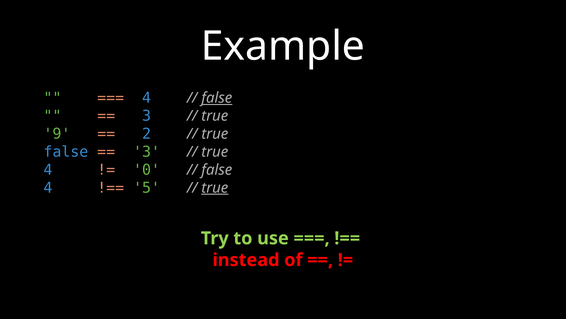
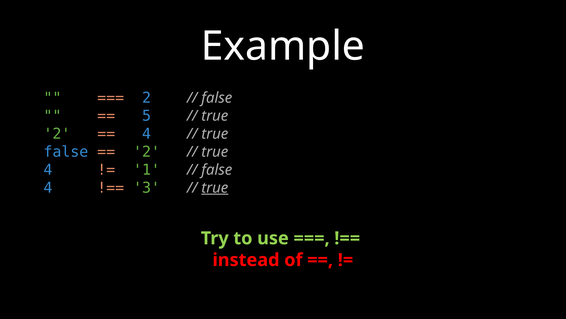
4: 4 -> 2 (147, 98)
false underline: present -> none (217, 98)
3: 3 -> 5 (147, 116)
9: 9 -> 2 (57, 134)
2: 2 -> 4 (147, 134)
3: 3 -> 2 (147, 152)
0: 0 -> 1 (147, 169)
5: 5 -> 3 (147, 187)
